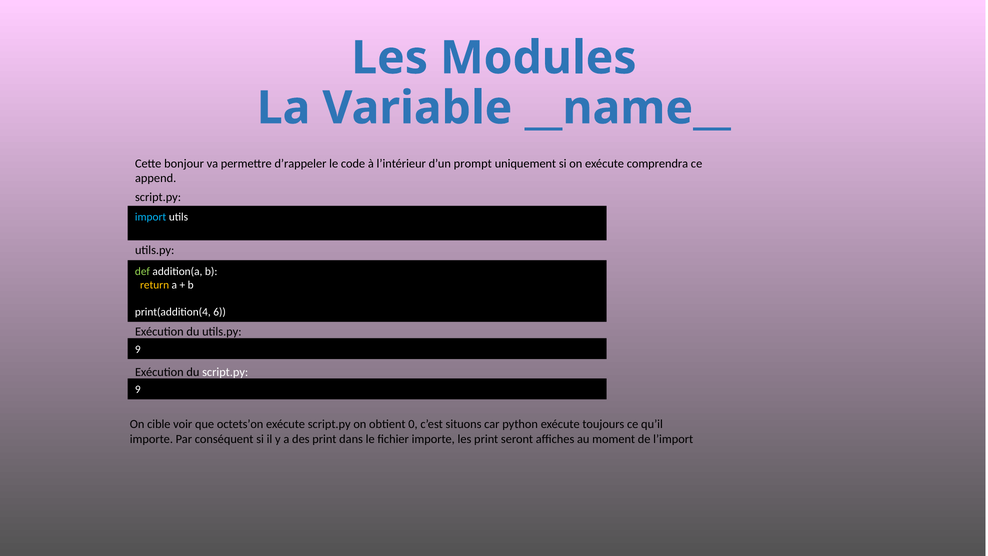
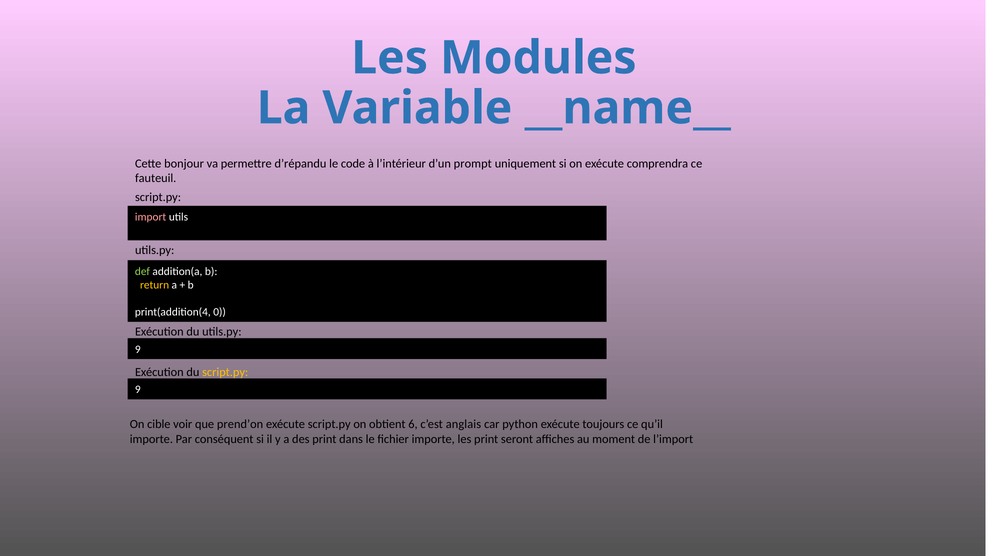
d’rappeler: d’rappeler -> d’répandu (300, 163)
append: append -> fauteuil (156, 178)
import colour: light blue -> pink (151, 217)
6: 6 -> 0 (220, 312)
script.py colour: white -> yellow (225, 372)
octets’on: octets’on -> prend’on (240, 424)
0: 0 -> 6 (413, 424)
situons: situons -> anglais (463, 424)
